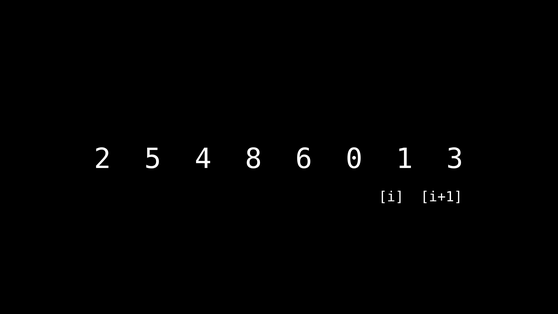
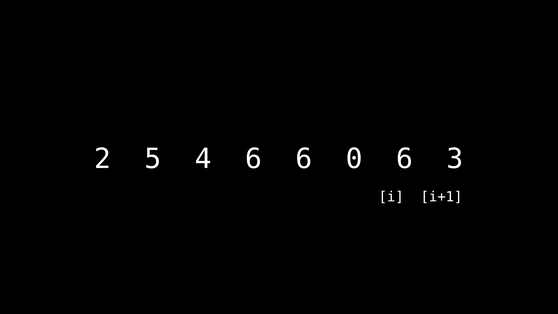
4 8: 8 -> 6 (254, 159)
0 1: 1 -> 6 (405, 159)
